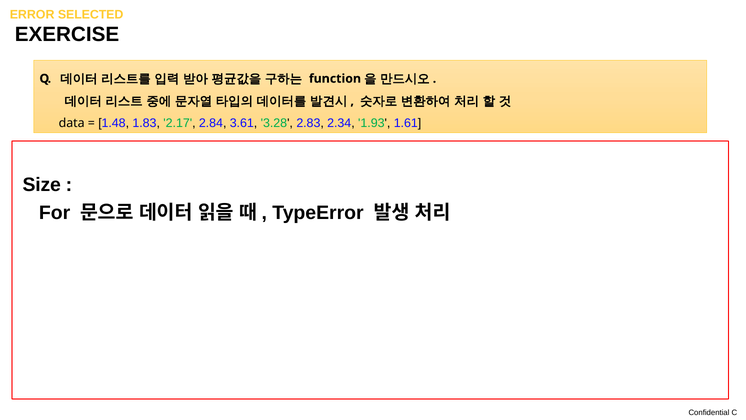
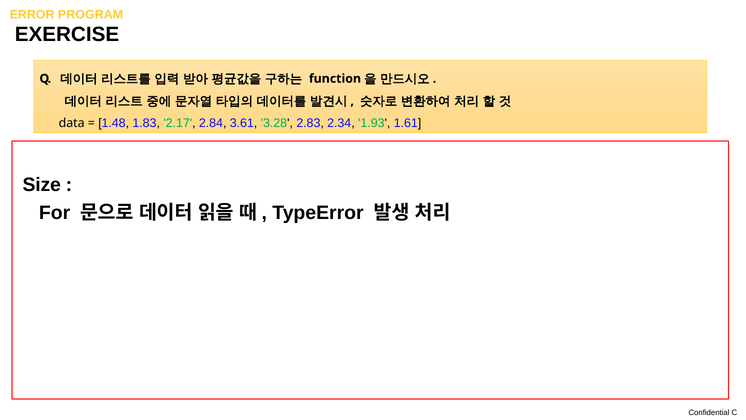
SELECTED: SELECTED -> PROGRAM (91, 15)
